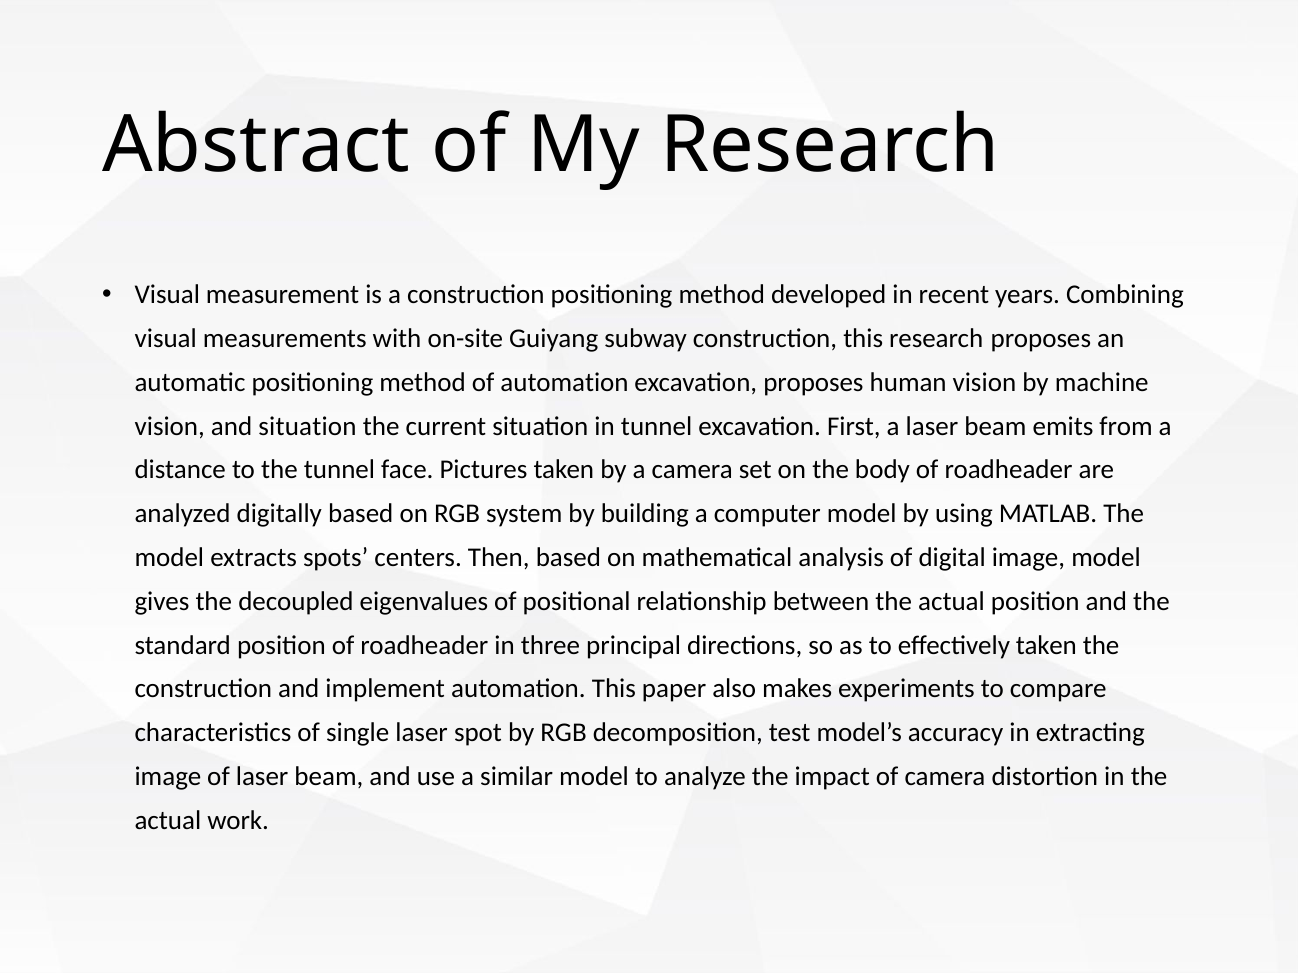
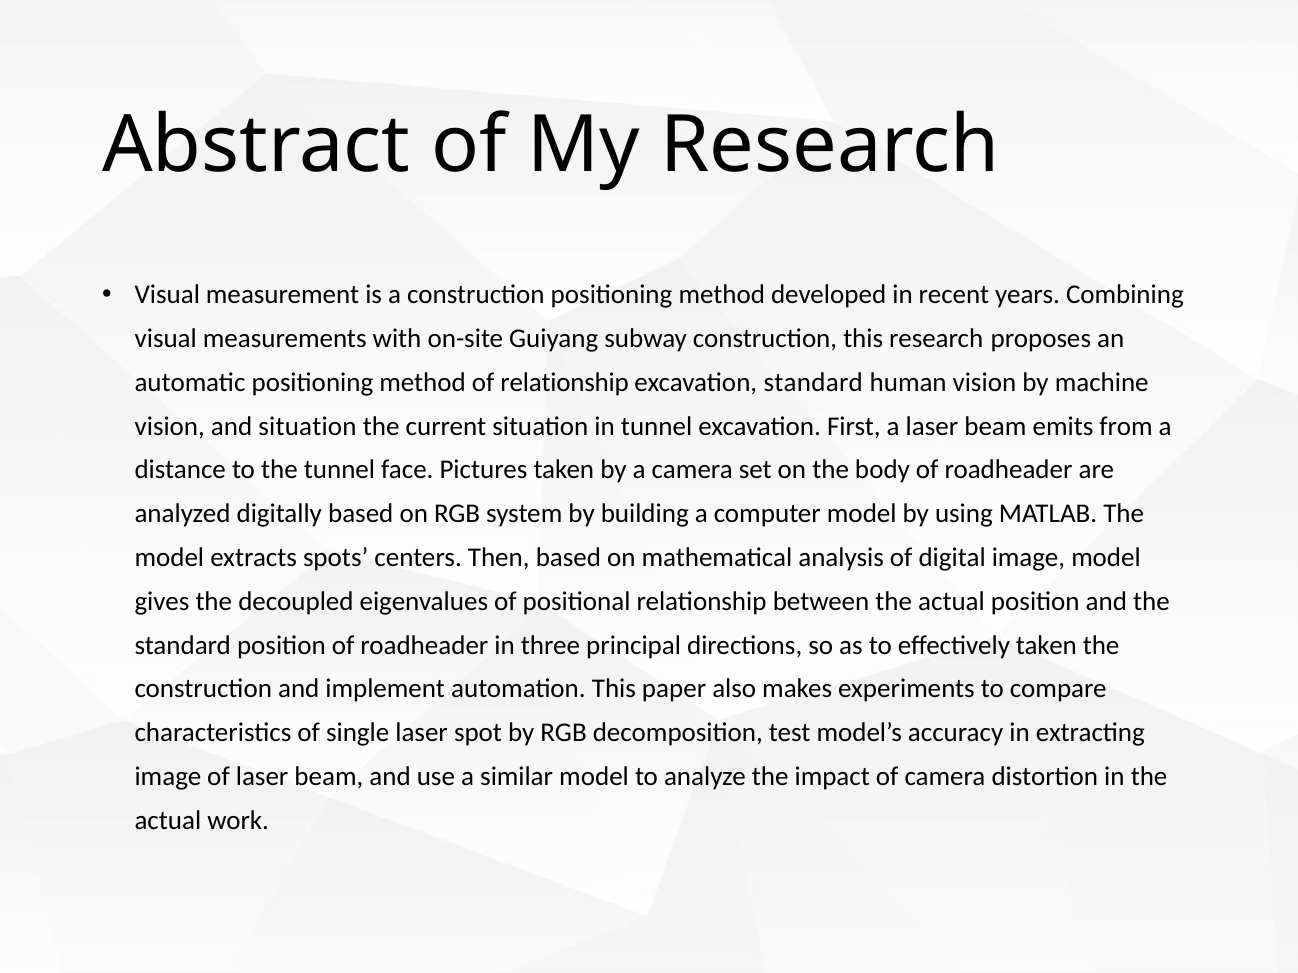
of automation: automation -> relationship (565, 383)
excavation proposes: proposes -> standard (813, 383)
